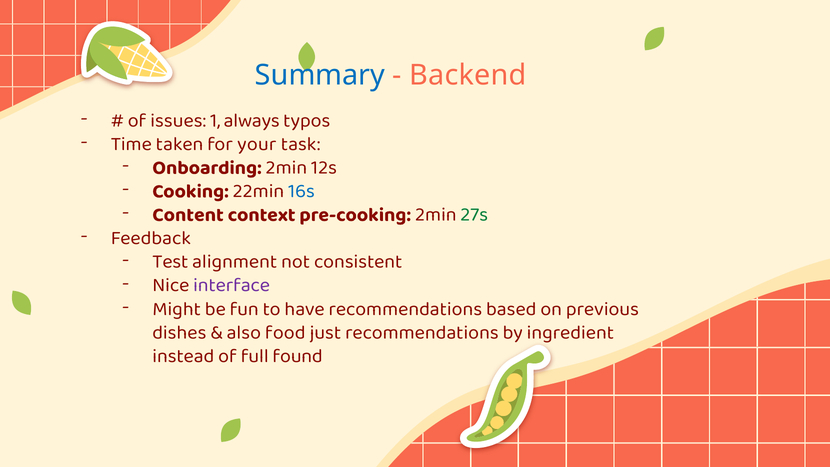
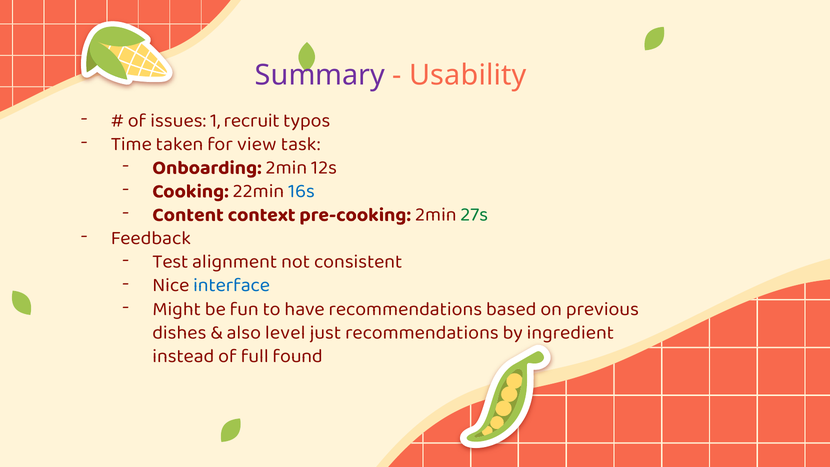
Summary colour: blue -> purple (320, 75)
Backend: Backend -> Usability (468, 75)
always: always -> recruit (252, 120)
your: your -> view (257, 144)
interface colour: purple -> blue (232, 285)
food: food -> level (285, 332)
